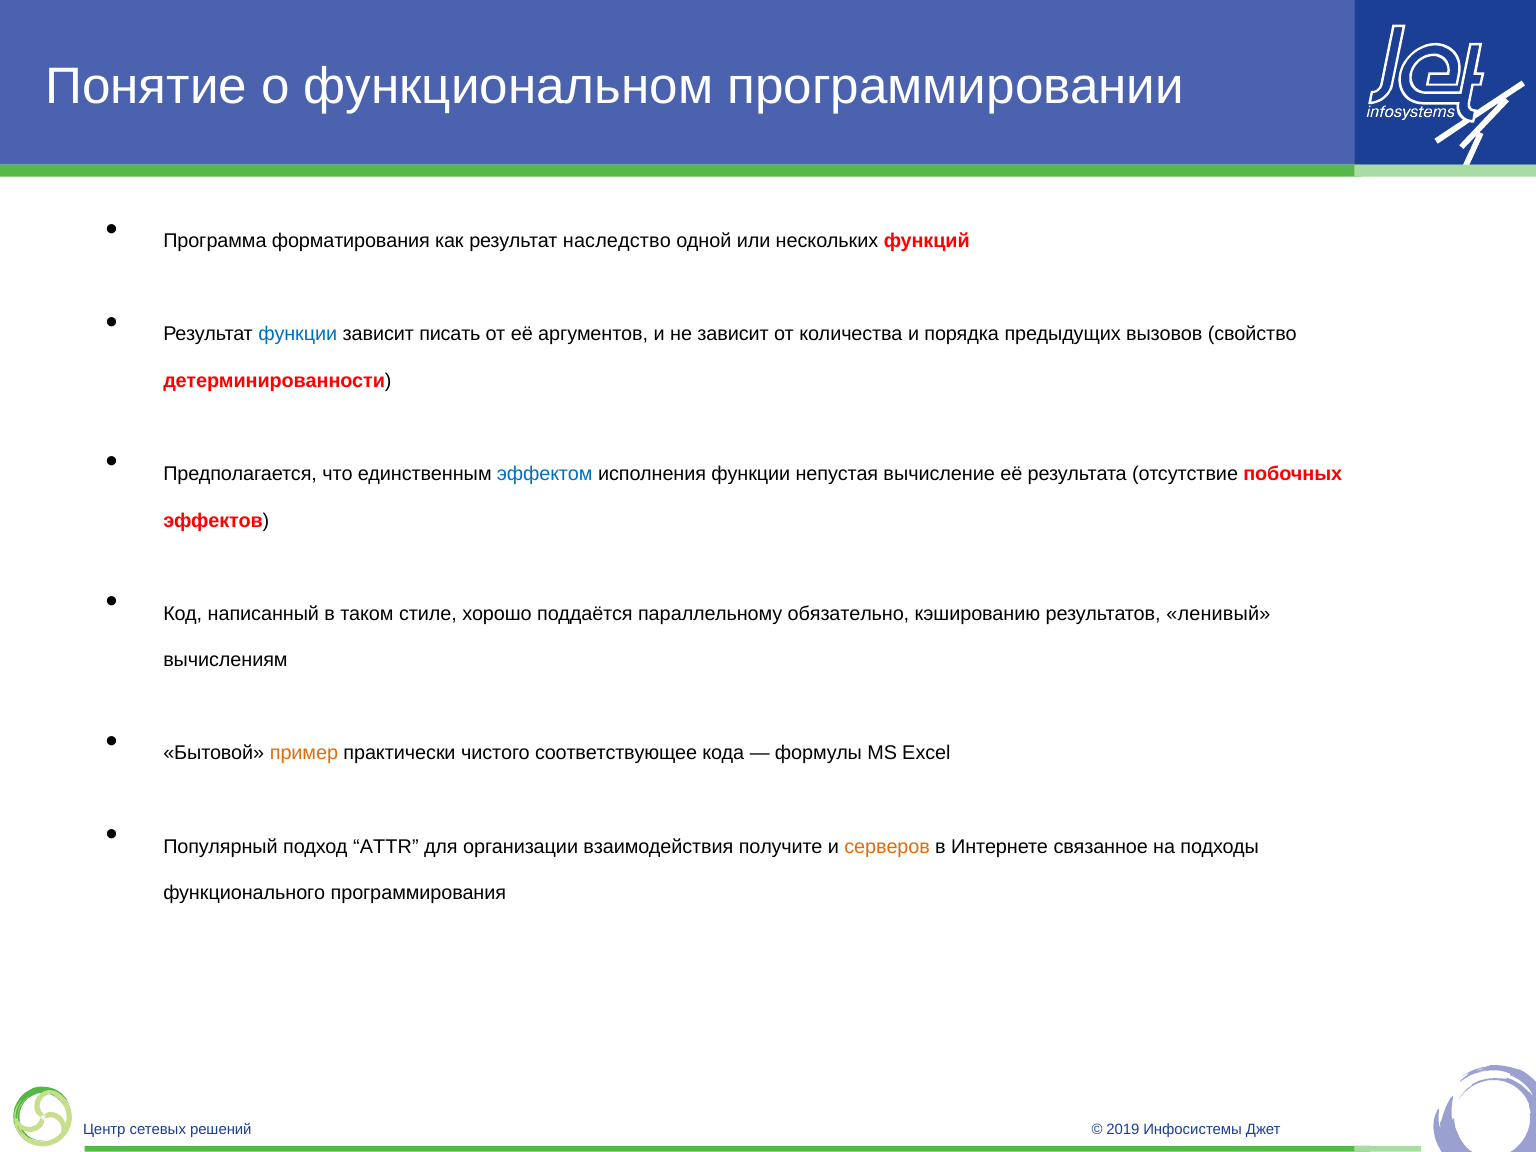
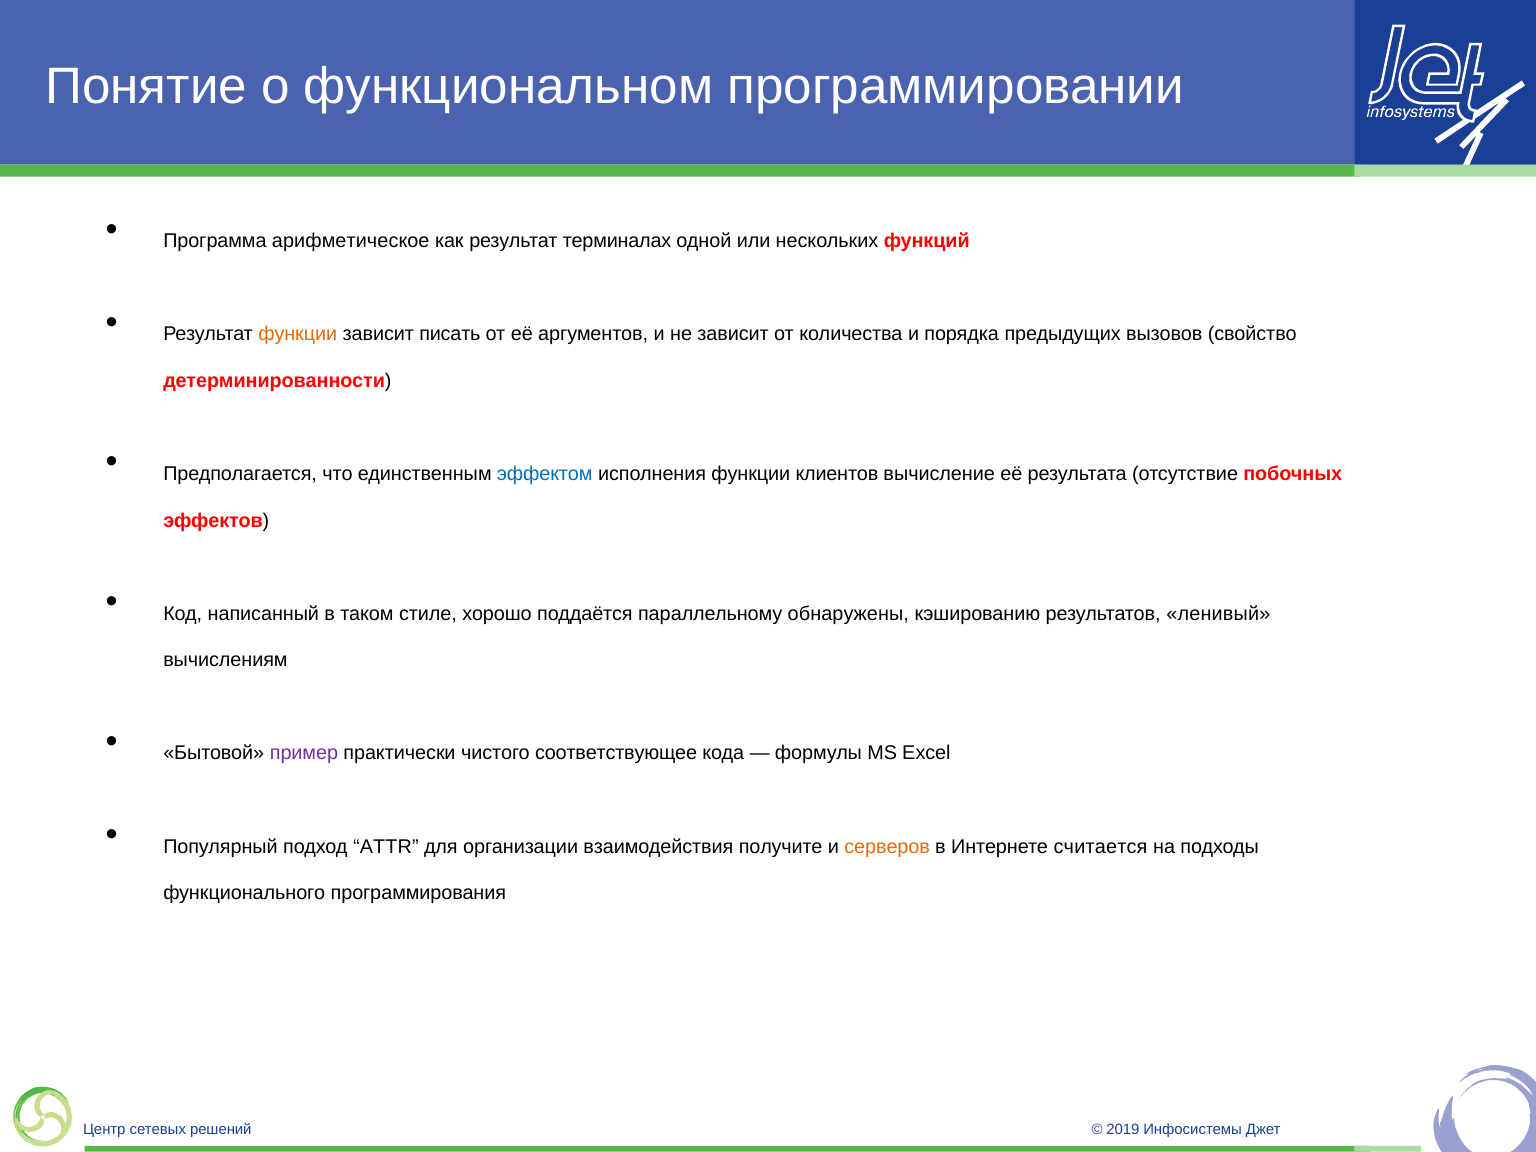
форматирования: форматирования -> арифметическое (351, 241)
наследство: наследство -> терминалах (617, 241)
функции colour: blue -> orange (298, 334)
непустая: непустая -> клиентов (837, 474)
обязательно: обязательно -> обнаружены (848, 614)
пример colour: orange -> purple (304, 753)
связанное: связанное -> считается (1101, 847)
